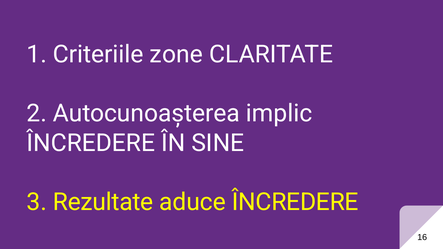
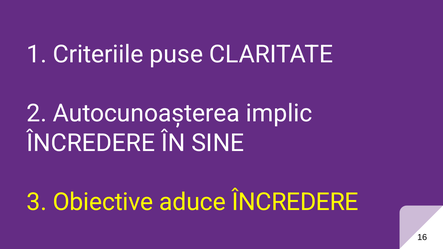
zone: zone -> puse (176, 55)
Rezultate: Rezultate -> Obiective (103, 202)
